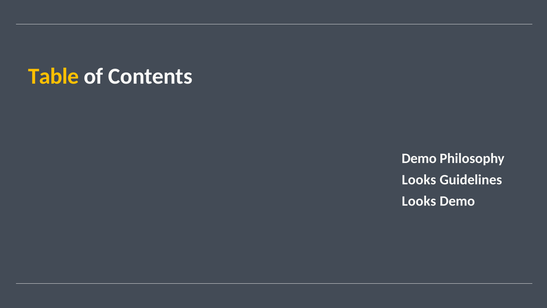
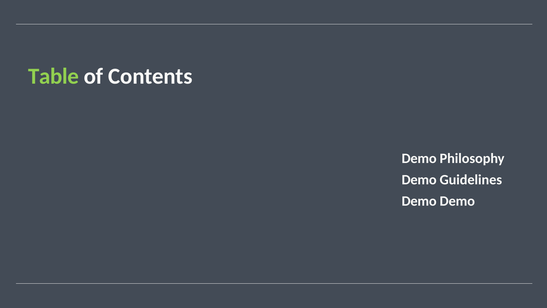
Table colour: yellow -> light green (54, 76)
Looks: Looks -> Demo (419, 179)
Looks: Looks -> Demo (419, 201)
